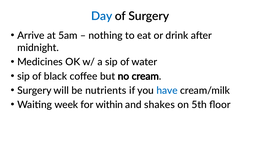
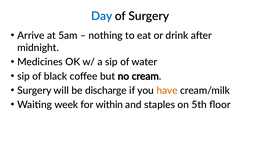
nutrients: nutrients -> discharge (106, 90)
have colour: blue -> orange (167, 90)
shakes: shakes -> staples (160, 105)
